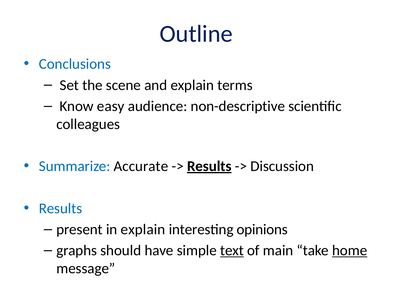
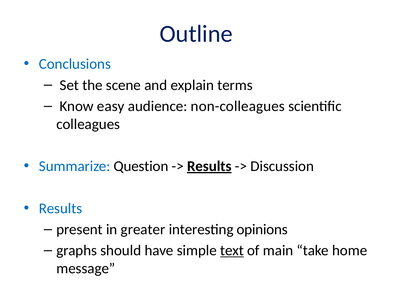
non-descriptive: non-descriptive -> non-colleagues (238, 106)
Accurate: Accurate -> Question (141, 166)
in explain: explain -> greater (143, 230)
home underline: present -> none (350, 251)
